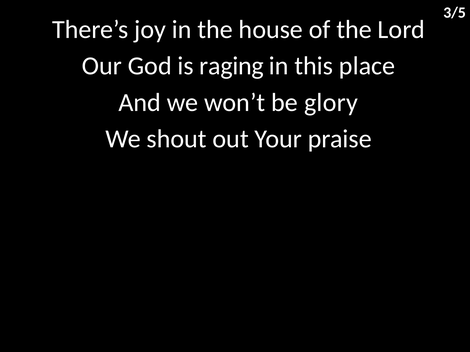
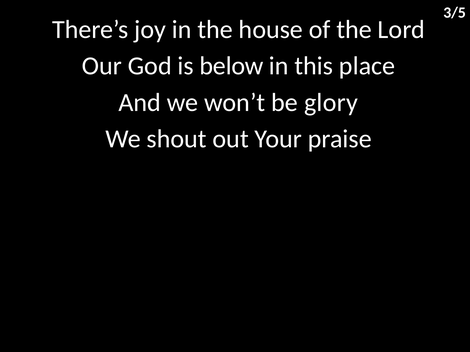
raging: raging -> below (232, 66)
